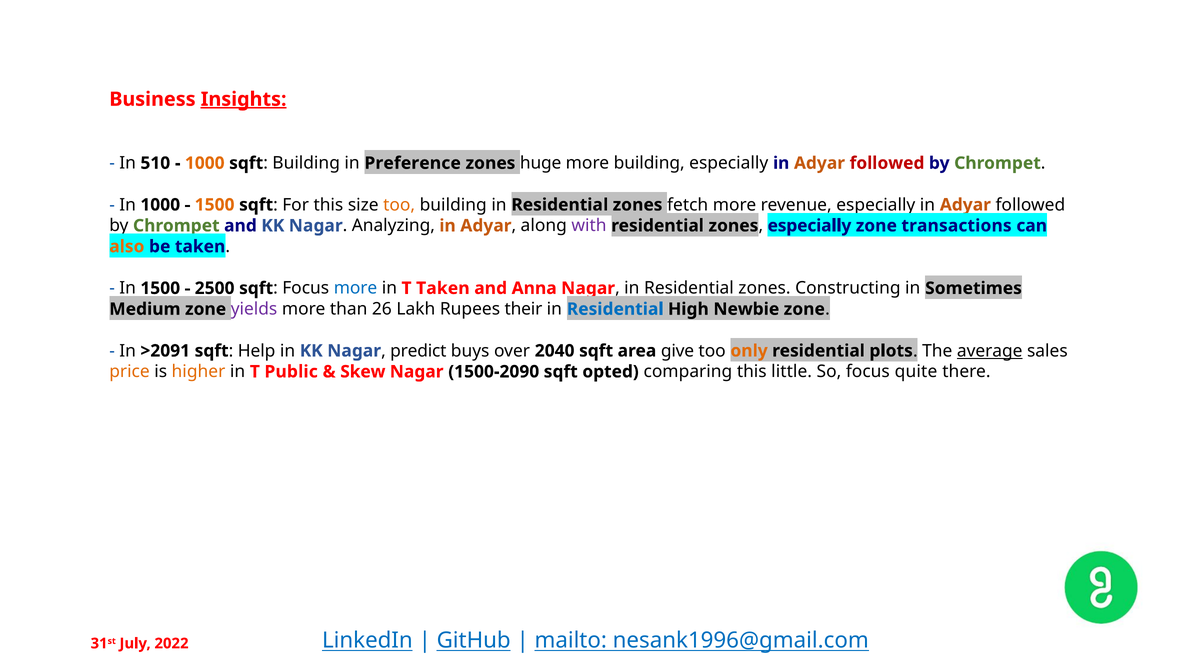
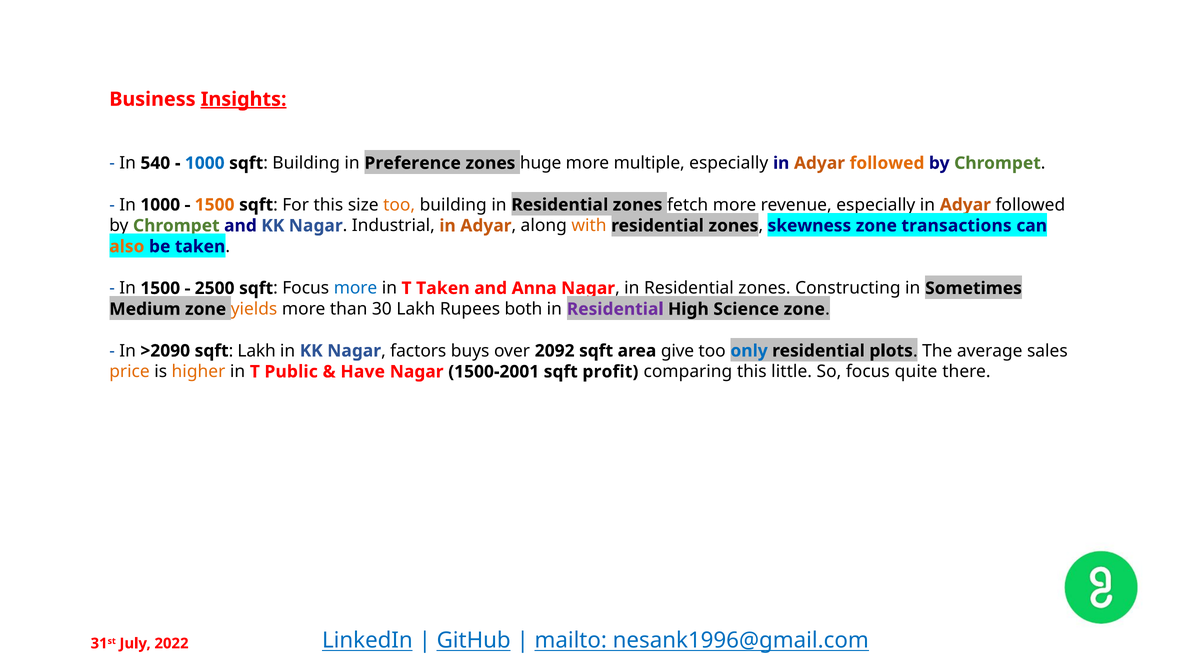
510: 510 -> 540 (155, 163)
1000 colour: orange -> blue (205, 163)
more building: building -> multiple (649, 163)
followed colour: red -> orange (887, 163)
Analyzing: Analyzing -> Industrial (393, 226)
with colour: purple -> orange (589, 226)
zones especially: especially -> skewness (809, 226)
yields colour: purple -> orange (254, 309)
26: 26 -> 30 (382, 309)
their: their -> both (523, 309)
Residential colour: blue -> purple (615, 309)
Newbie: Newbie -> Science (746, 309)
>2091: >2091 -> >2090 (165, 351)
sqft Help: Help -> Lakh (257, 351)
predict: predict -> factors (418, 351)
2040: 2040 -> 2092 (555, 351)
only colour: orange -> blue (749, 351)
average underline: present -> none (990, 351)
Skew: Skew -> Have (363, 372)
1500-2090: 1500-2090 -> 1500-2001 (494, 372)
opted: opted -> profit (610, 372)
